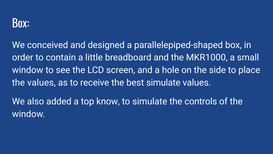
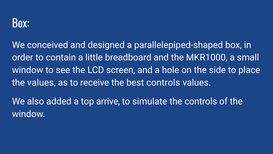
best simulate: simulate -> controls (163, 83)
know: know -> arrive (108, 101)
